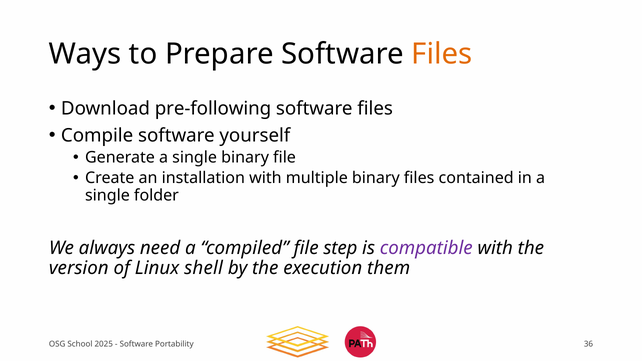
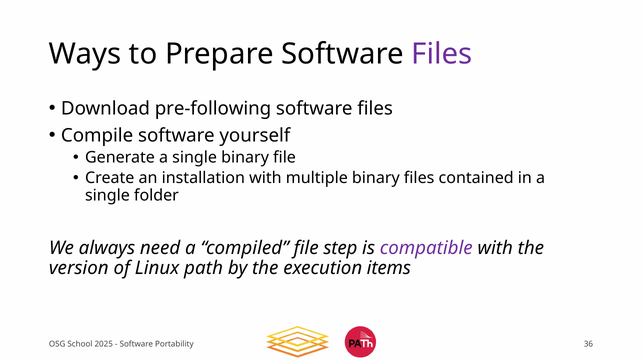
Files colour: orange -> purple (442, 54)
shell: shell -> path (204, 268)
them: them -> items (389, 268)
